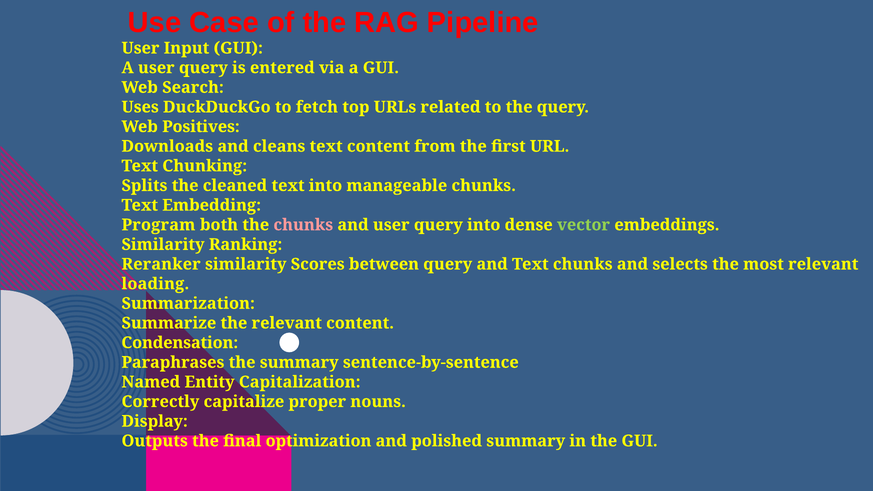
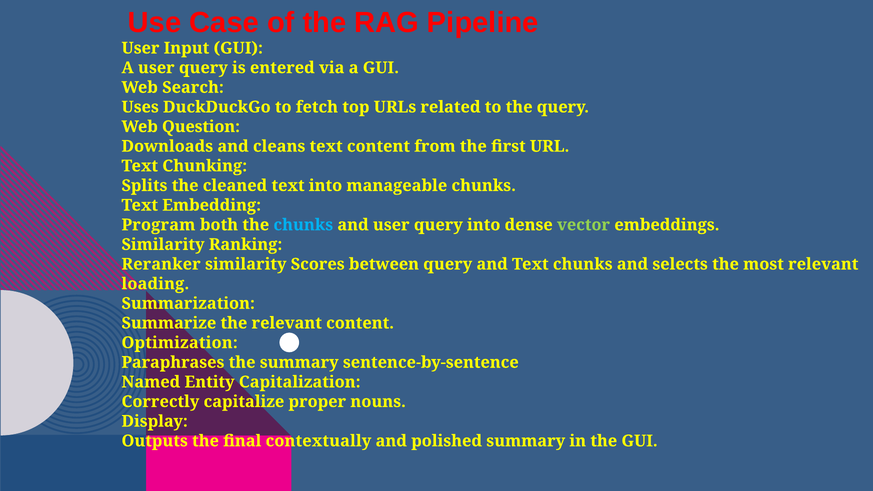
Positives: Positives -> Question (201, 127)
chunks colour: pink -> light blue (303, 225)
Condensation: Condensation -> Optimization (180, 343)
optimization: optimization -> contextually (318, 441)
